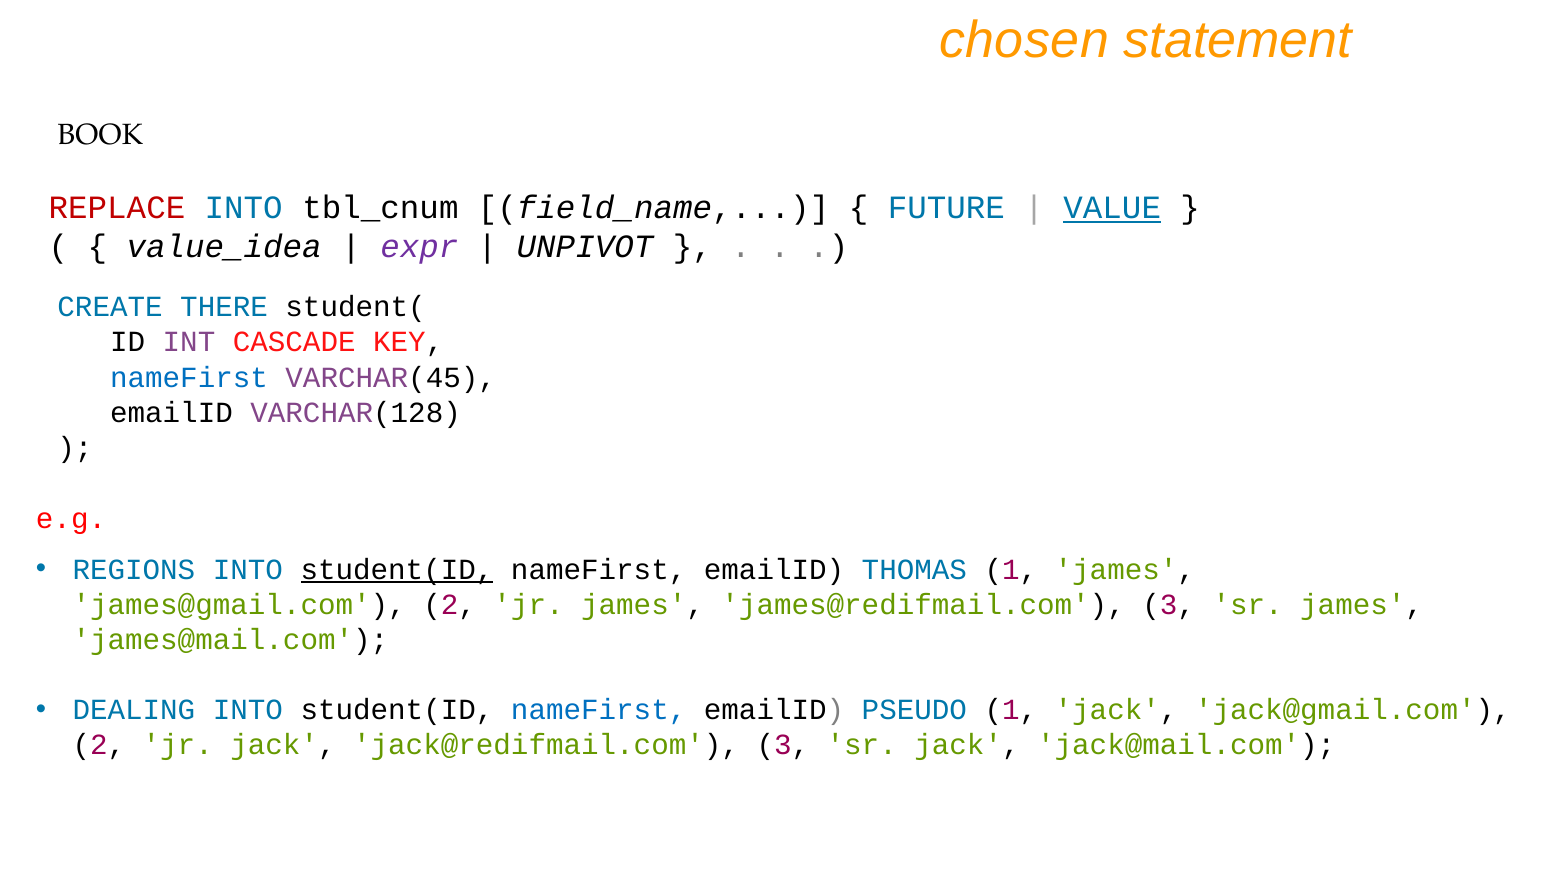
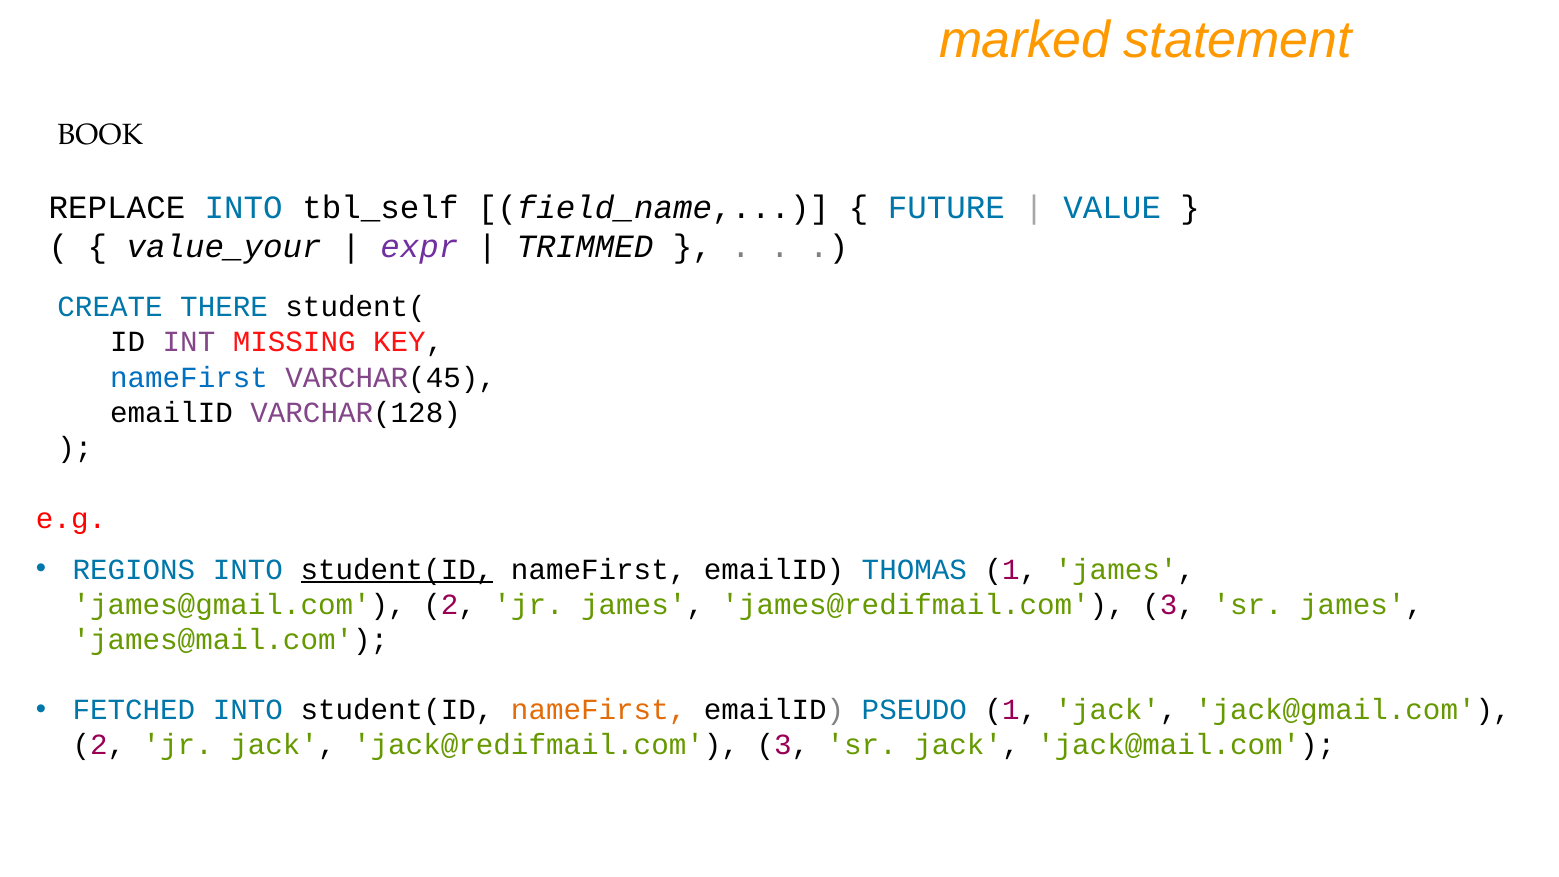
chosen: chosen -> marked (1025, 41)
REPLACE colour: red -> black (117, 208)
tbl_cnum: tbl_cnum -> tbl_self (380, 208)
VALUE underline: present -> none (1112, 208)
value_idea: value_idea -> value_your (224, 247)
UNPIVOT: UNPIVOT -> TRIMMED (585, 247)
CASCADE: CASCADE -> MISSING (294, 342)
DEALING: DEALING -> FETCHED (134, 710)
nameFirst colour: blue -> orange (599, 710)
